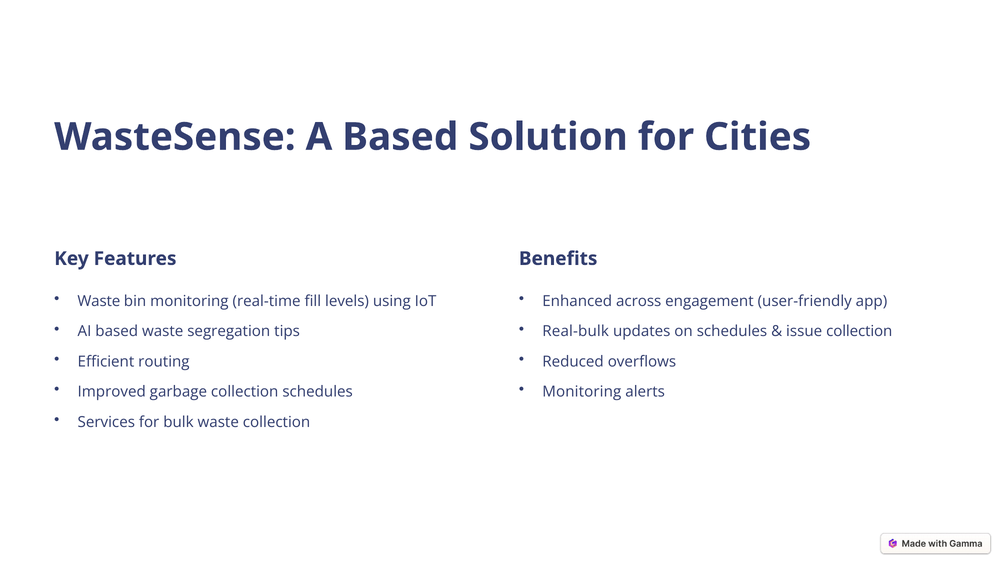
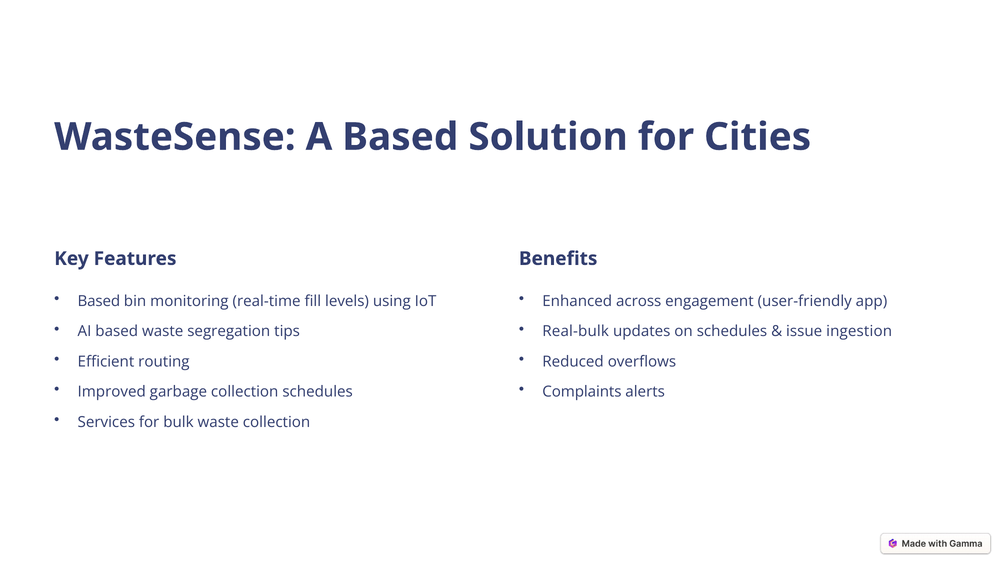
Waste: Waste -> Based (99, 301)
issue collection: collection -> ingestion (859, 331)
Monitoring: Monitoring -> Complaints (582, 392)
